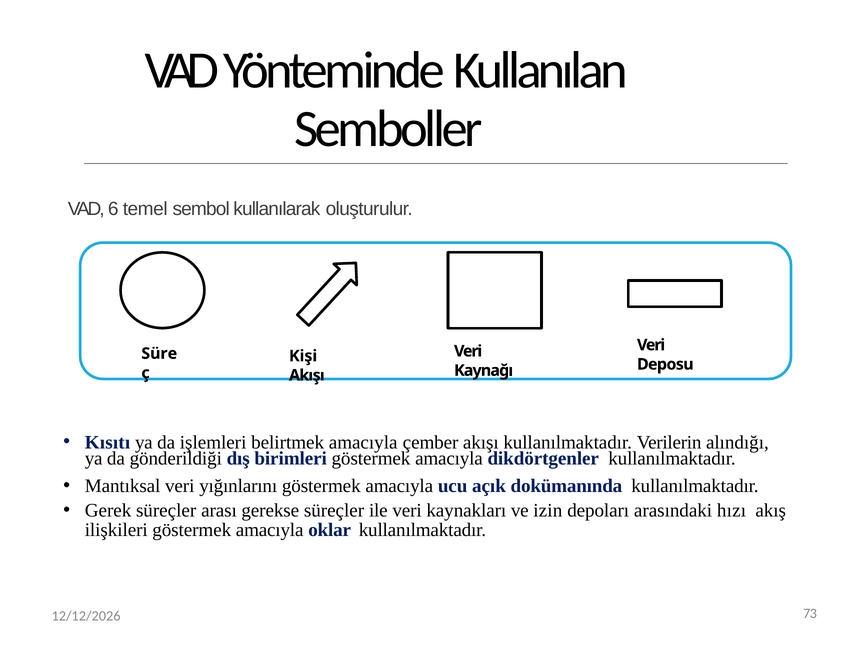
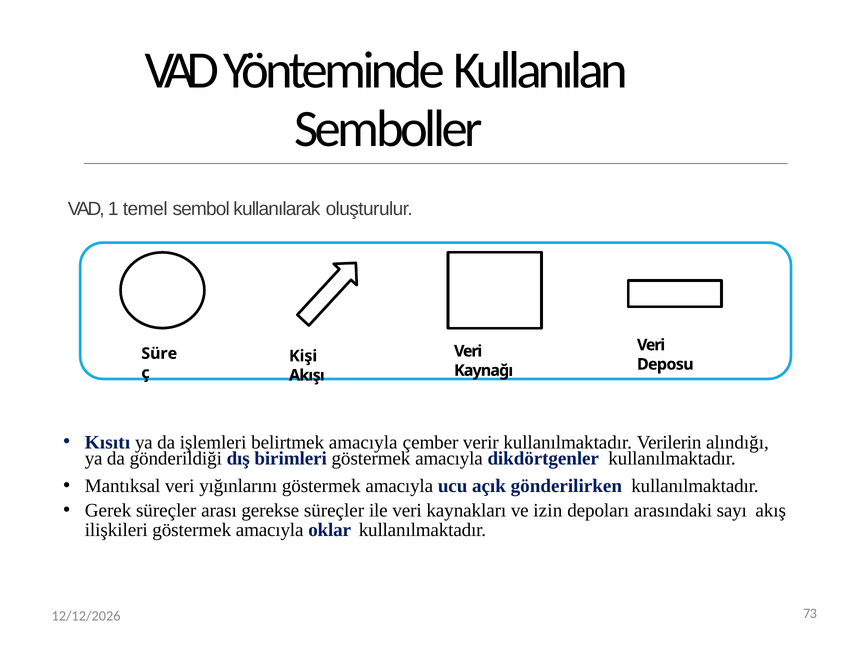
6: 6 -> 1 (113, 209)
çember akışı: akışı -> verir (481, 443)
dokümanında: dokümanında -> gönderilirken (566, 486)
hızı: hızı -> sayı (732, 510)
